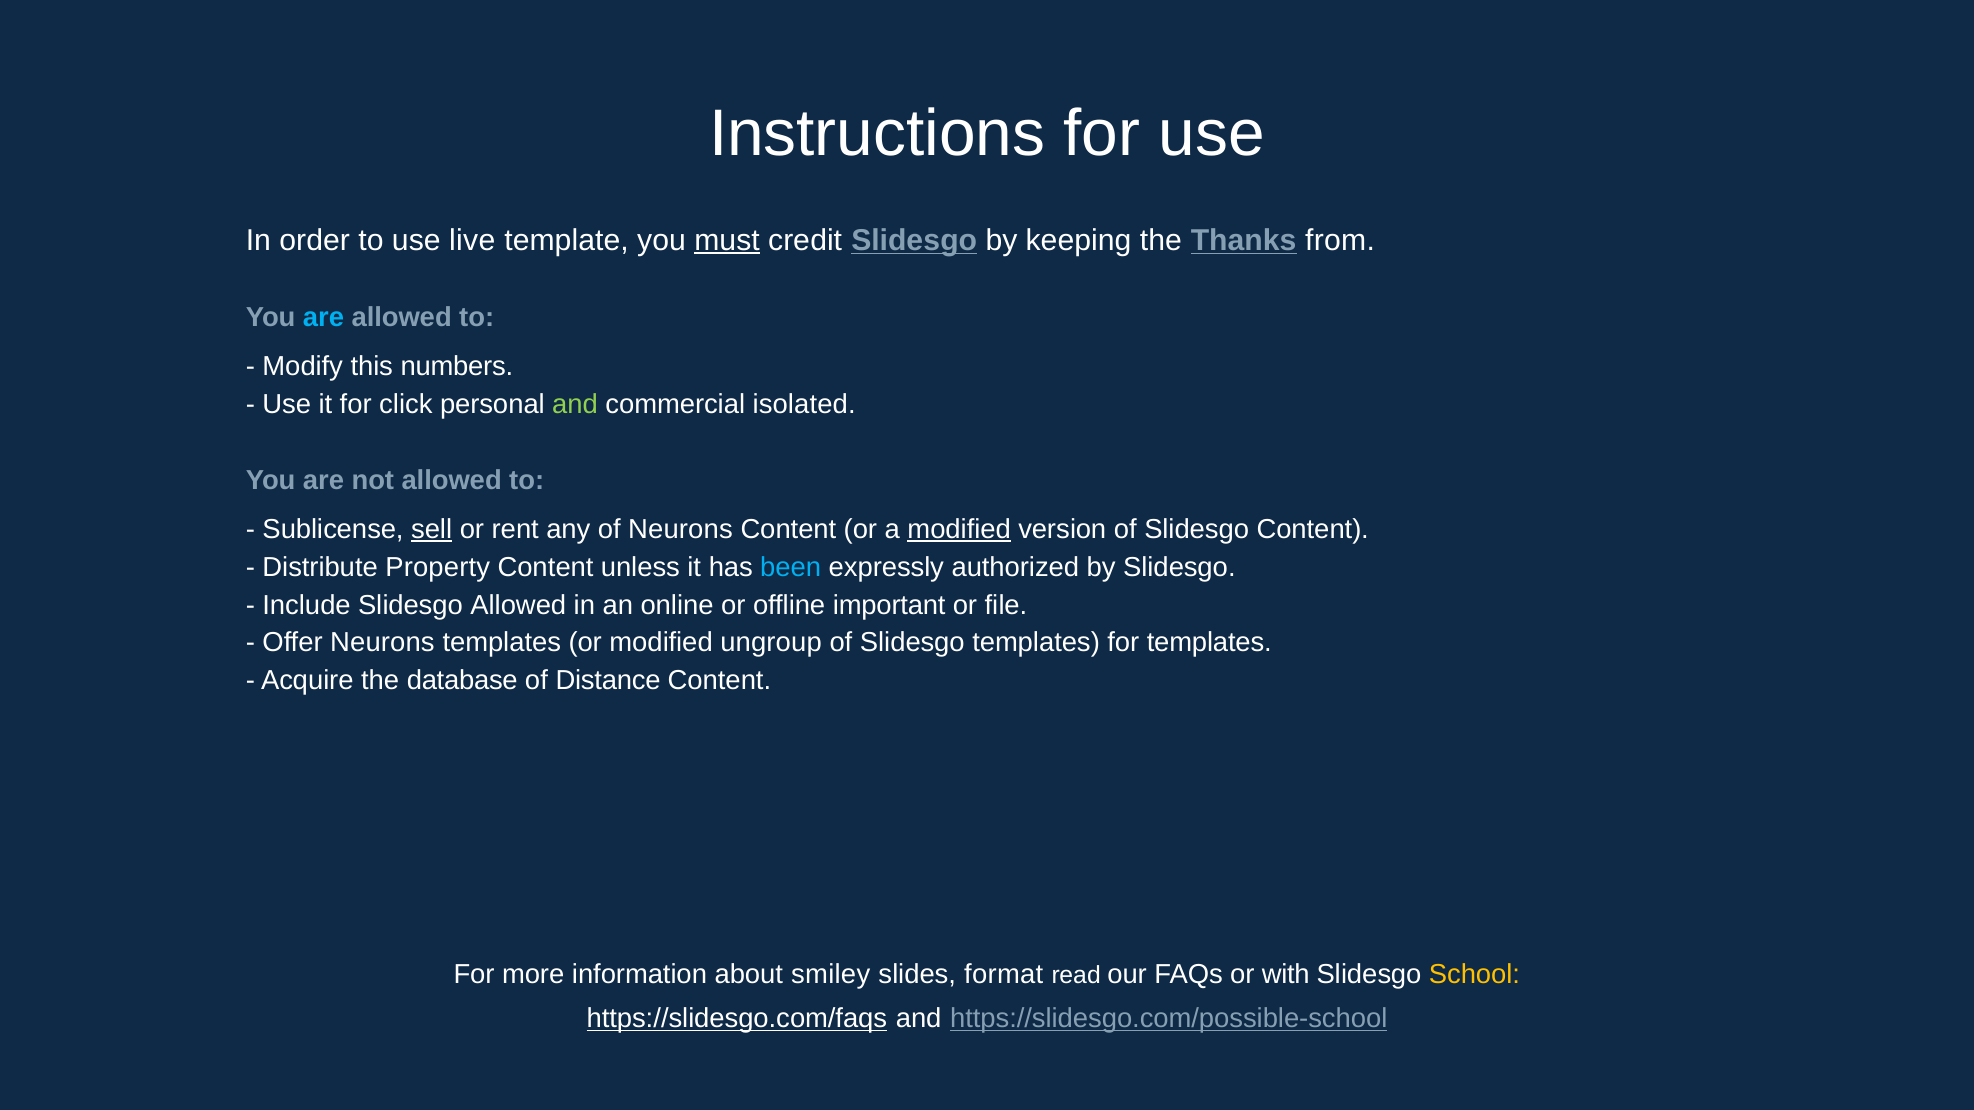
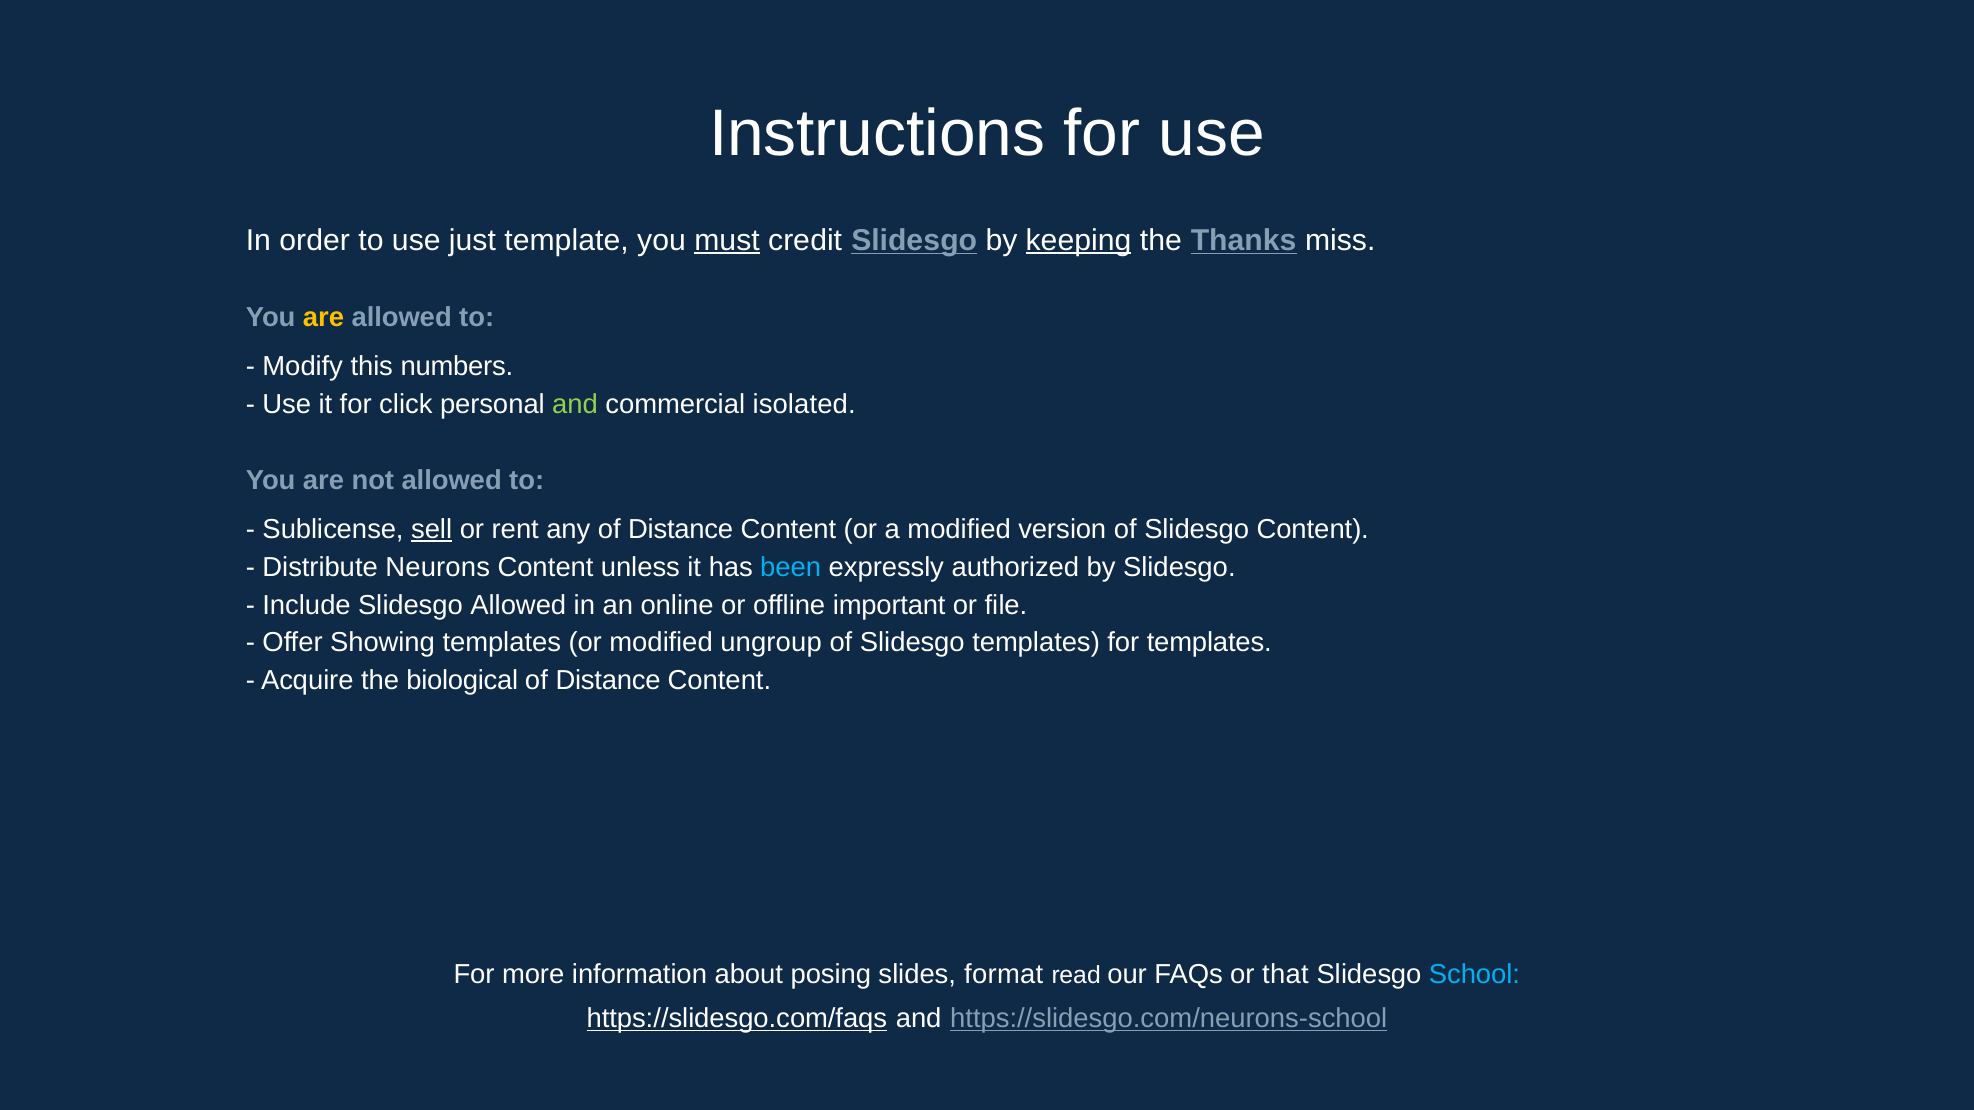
live: live -> just (472, 240)
keeping underline: none -> present (1079, 240)
from: from -> miss (1340, 240)
are colour: light blue -> yellow (323, 318)
any of Neurons: Neurons -> Distance (681, 530)
modified underline: present -> none (959, 530)
Property: Property -> Neurons (438, 567)
Offer Neurons: Neurons -> Showing (383, 643)
database: database -> biological (462, 681)
smiley: smiley -> posing (831, 974)
with: with -> that (1285, 974)
School colour: yellow -> light blue (1474, 974)
https://slidesgo.com/possible-school: https://slidesgo.com/possible-school -> https://slidesgo.com/neurons-school (1169, 1019)
